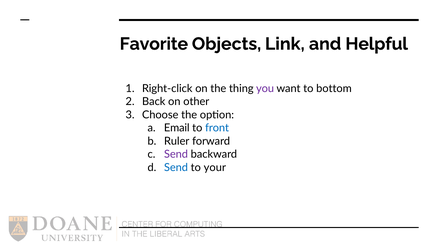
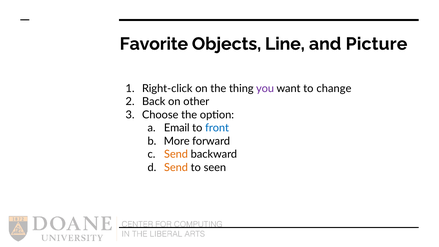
Link: Link -> Line (285, 44)
Helpful: Helpful -> Picture (376, 44)
bottom: bottom -> change (334, 88)
Ruler: Ruler -> More (177, 141)
Send colour: purple -> orange (176, 154)
Send colour: blue -> orange (176, 167)
your: your -> seen (215, 167)
